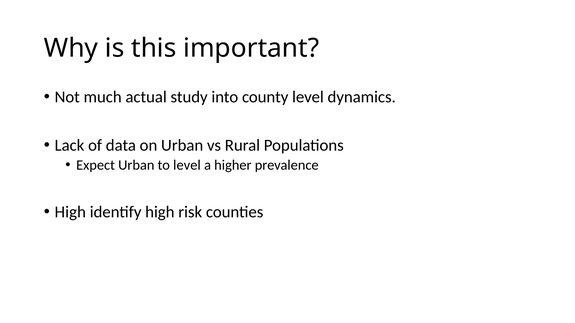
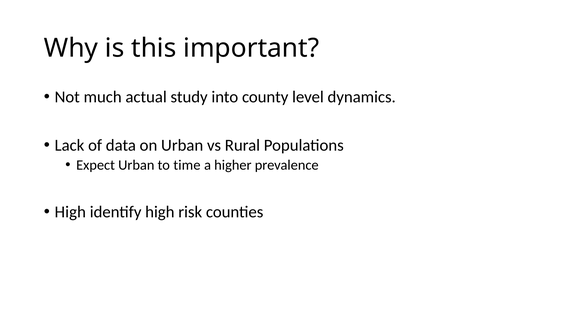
to level: level -> time (187, 165)
